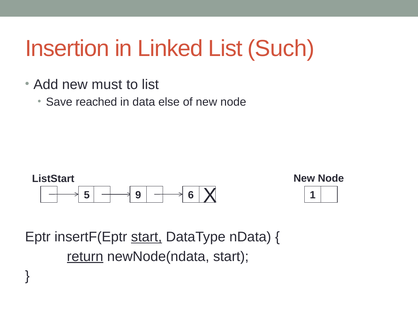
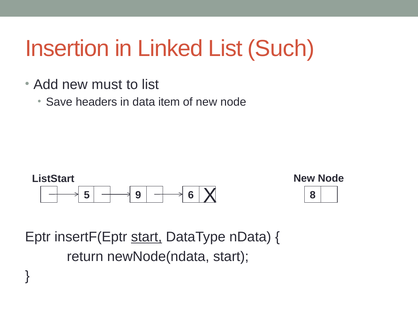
reached: reached -> headers (96, 102)
else: else -> item (169, 102)
1: 1 -> 8 (313, 195)
return underline: present -> none (85, 257)
